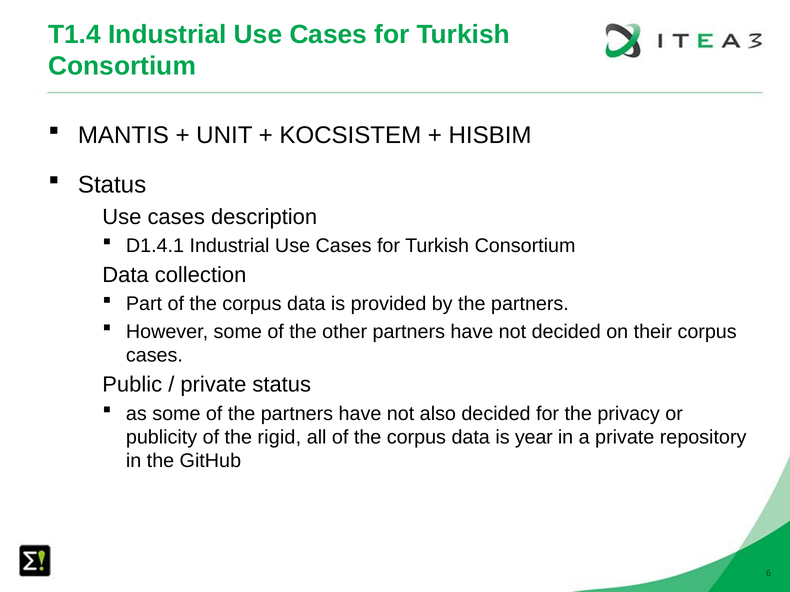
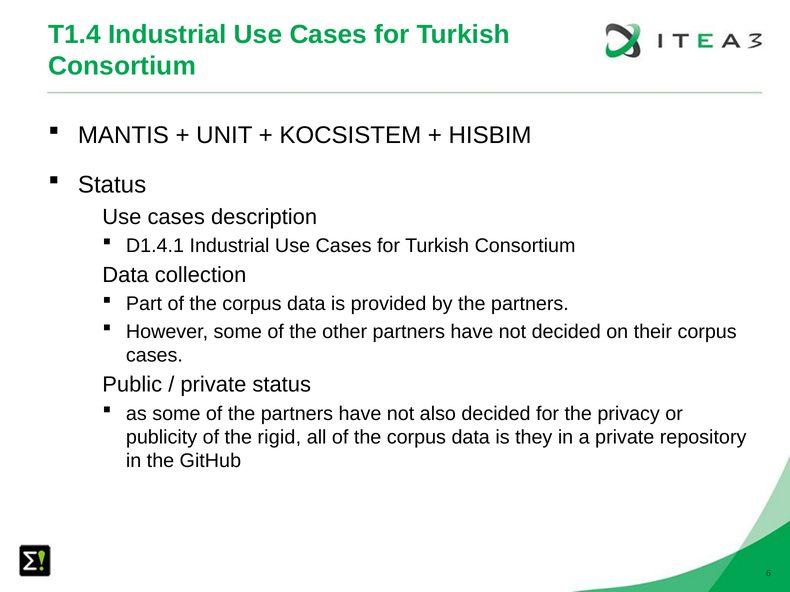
year: year -> they (534, 438)
